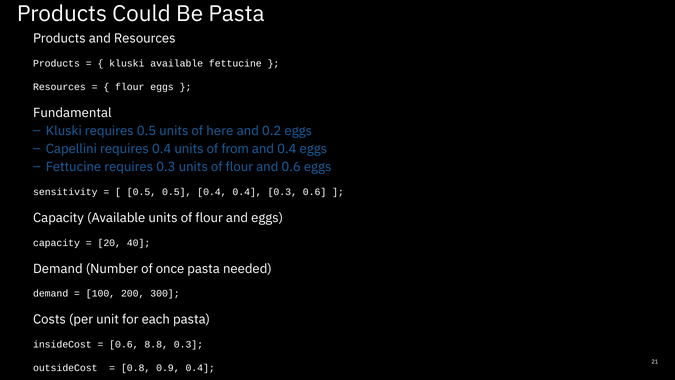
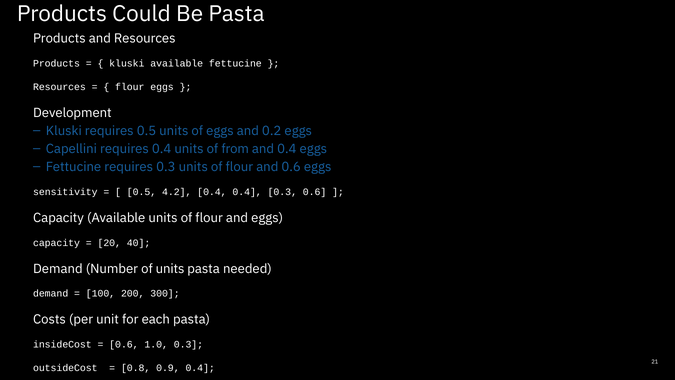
Fundamental: Fundamental -> Development (72, 113)
of here: here -> eggs (220, 131)
0.5 0.5: 0.5 -> 4.2 (177, 192)
of once: once -> units (170, 268)
8.8: 8.8 -> 1.0 (156, 344)
